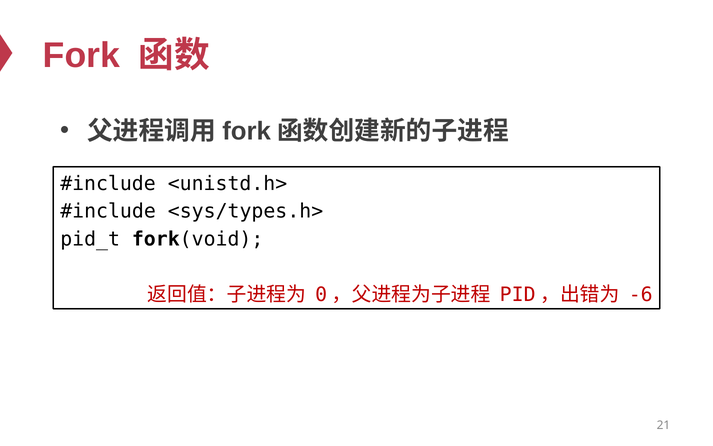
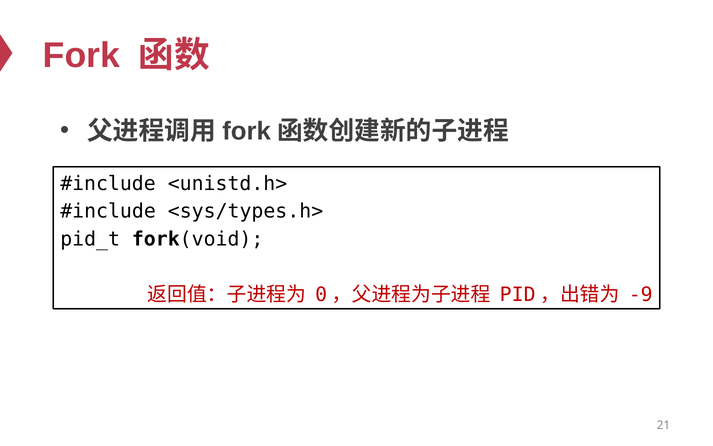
-6: -6 -> -9 (641, 294)
